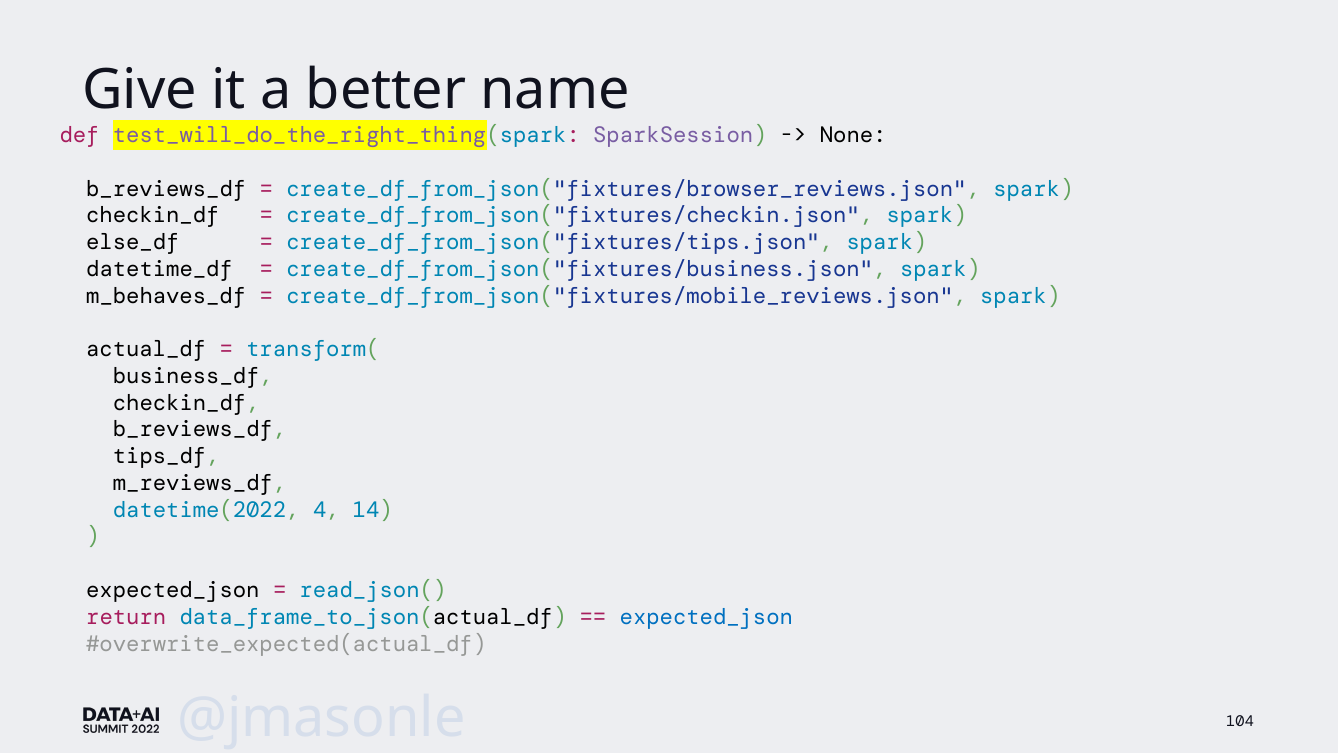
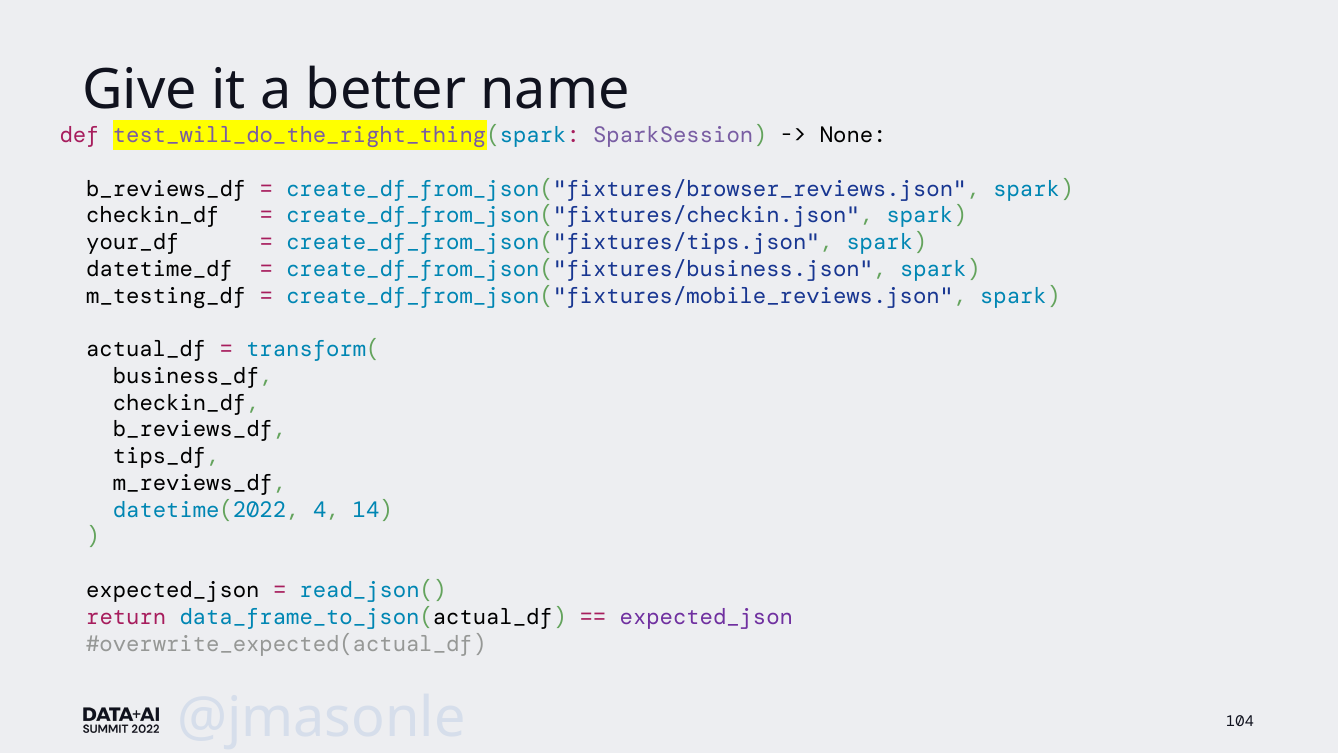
else_df: else_df -> your_df (133, 242)
m_behaves_df: m_behaves_df -> m_testing_df (166, 296)
expected_json colour: blue -> purple (706, 617)
